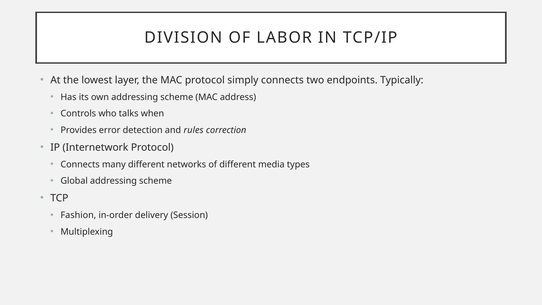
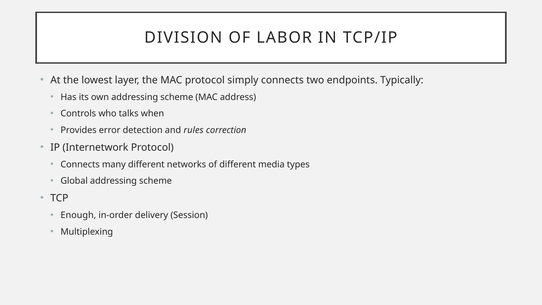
Fashion: Fashion -> Enough (78, 215)
